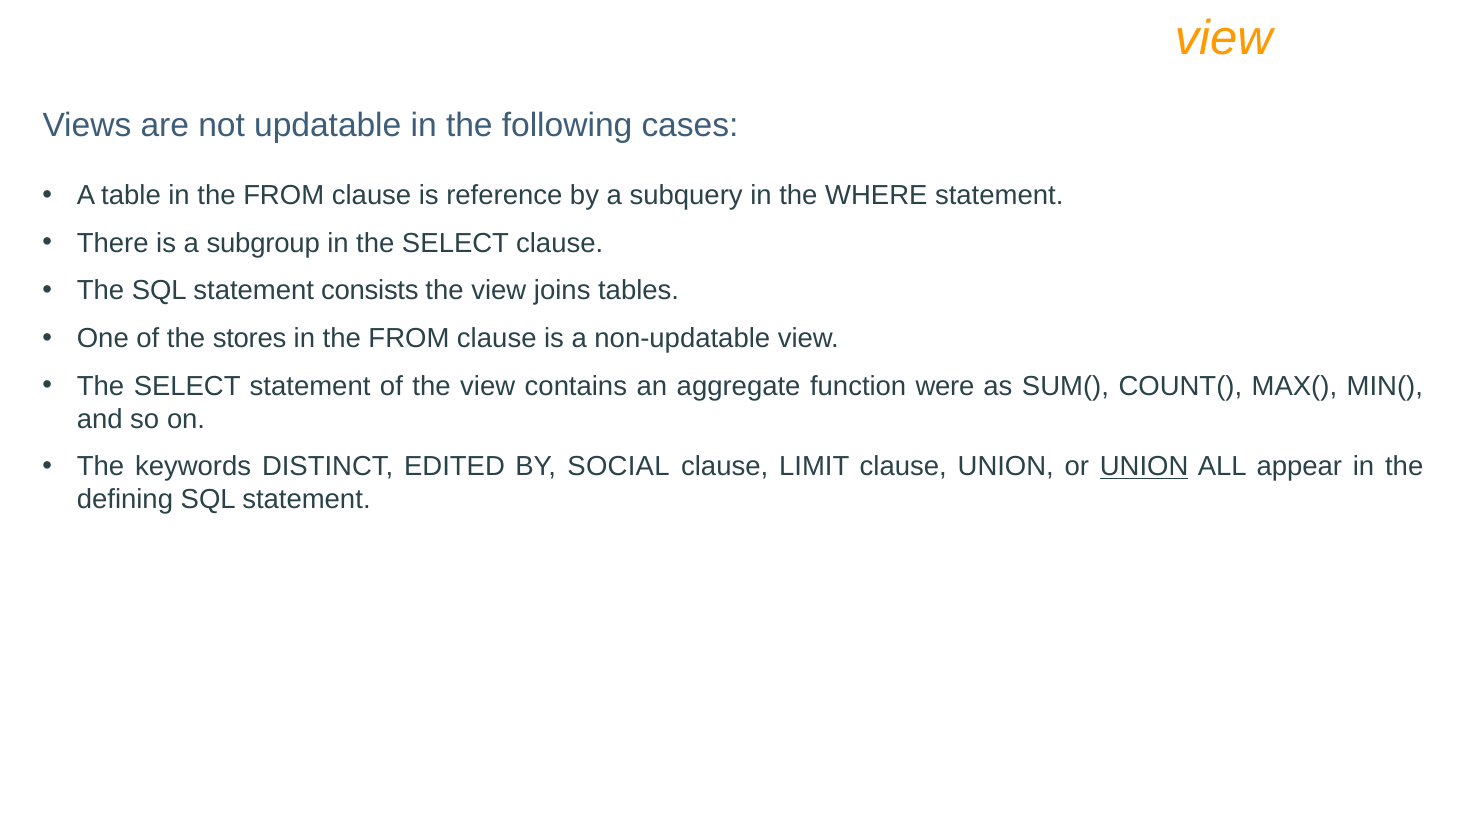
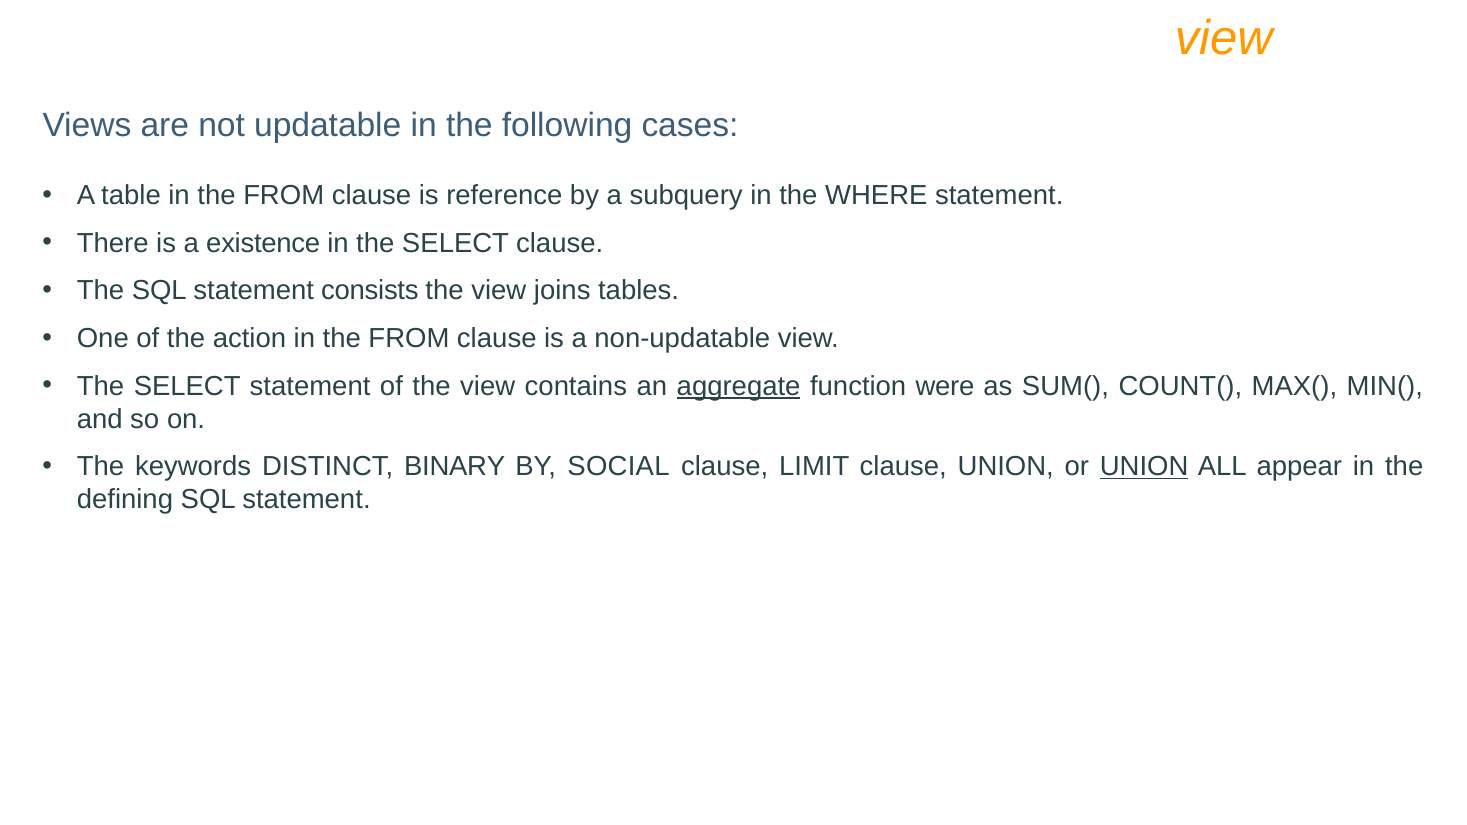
subgroup: subgroup -> existence (263, 243)
stores: stores -> action (249, 339)
aggregate underline: none -> present (739, 386)
EDITED: EDITED -> BINARY (455, 467)
